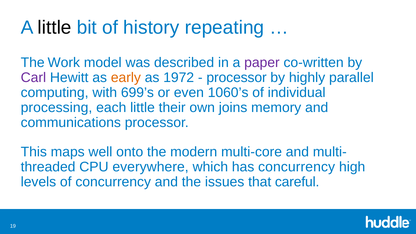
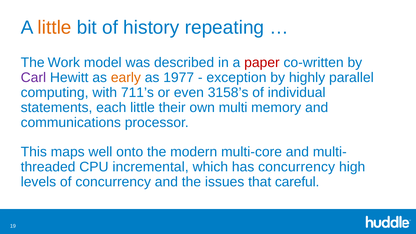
little colour: black -> orange (55, 27)
paper colour: purple -> red (262, 63)
1972: 1972 -> 1977 (179, 78)
processor: processor -> exception (236, 78)
699’s: 699’s -> 711’s (137, 93)
1060’s: 1060’s -> 3158’s (228, 93)
processing: processing -> statements (57, 108)
joins: joins -> multi (233, 108)
everywhere: everywhere -> incremental (151, 167)
